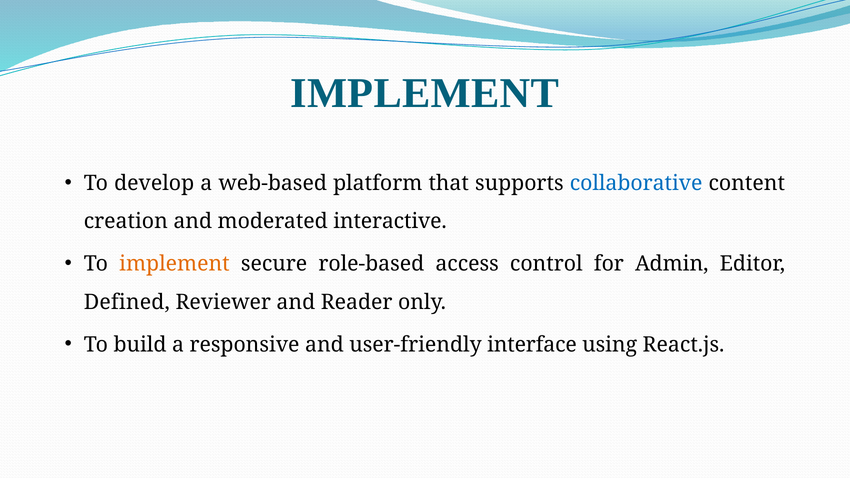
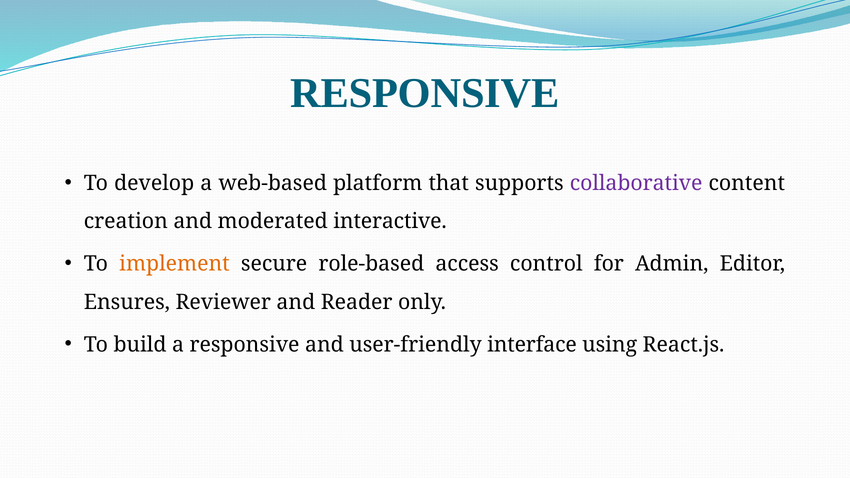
IMPLEMENT: IMPLEMENT -> RESPONSIVE (425, 93)
collaborative colour: blue -> purple (636, 183)
Defined: Defined -> Ensures (127, 302)
